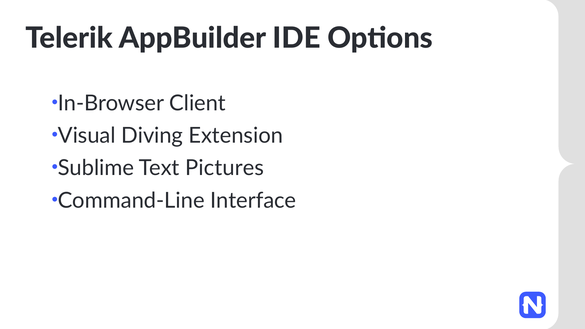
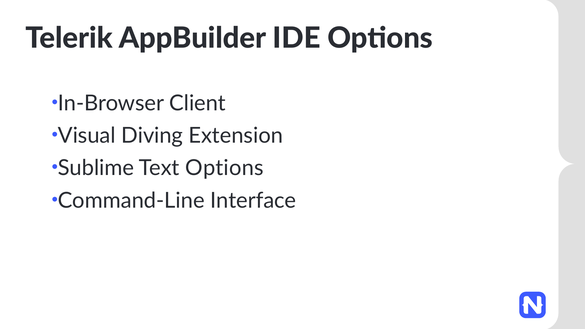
Text Pictures: Pictures -> Options (225, 168)
